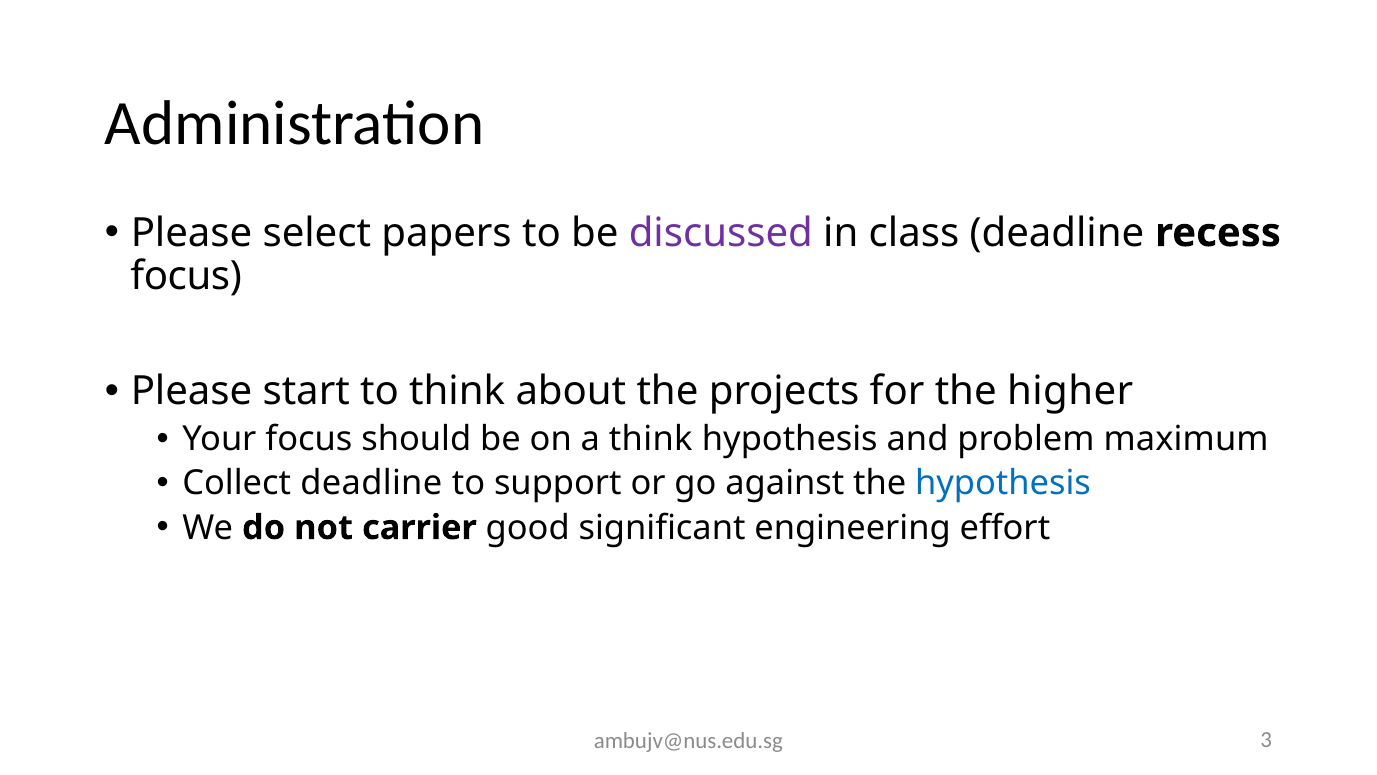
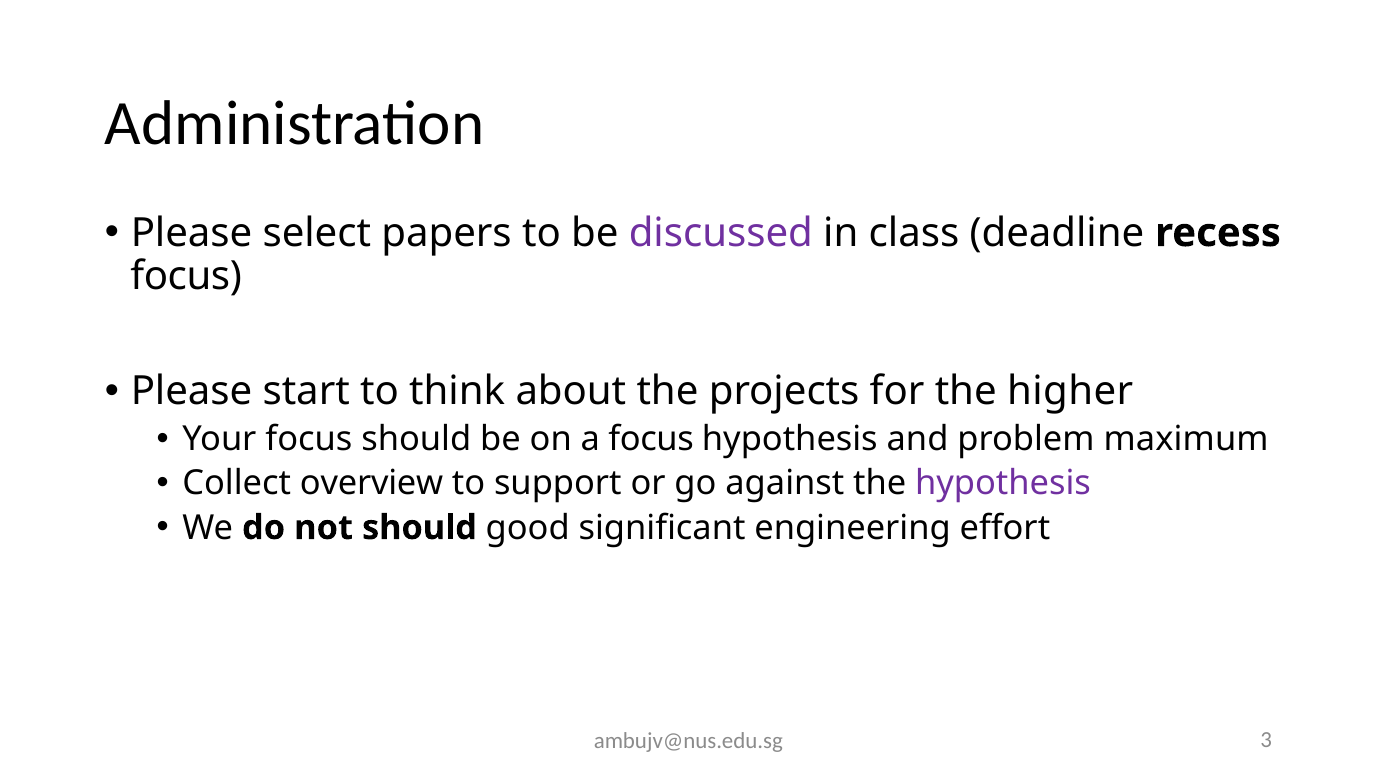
a think: think -> focus (651, 439)
Collect deadline: deadline -> overview (372, 483)
hypothesis colour: blue -> purple (1003, 483)
not carrier: carrier -> should (419, 527)
